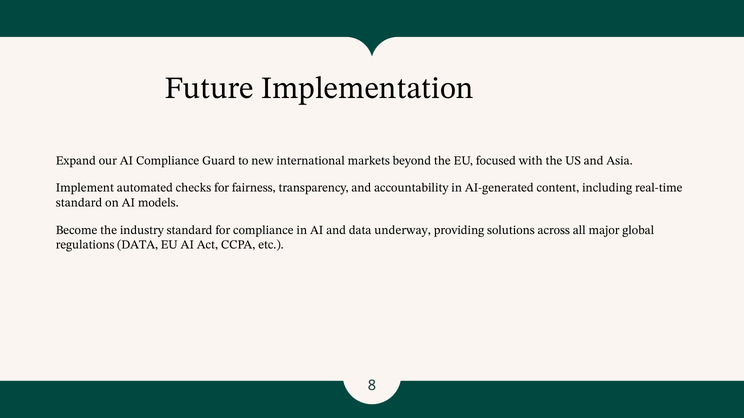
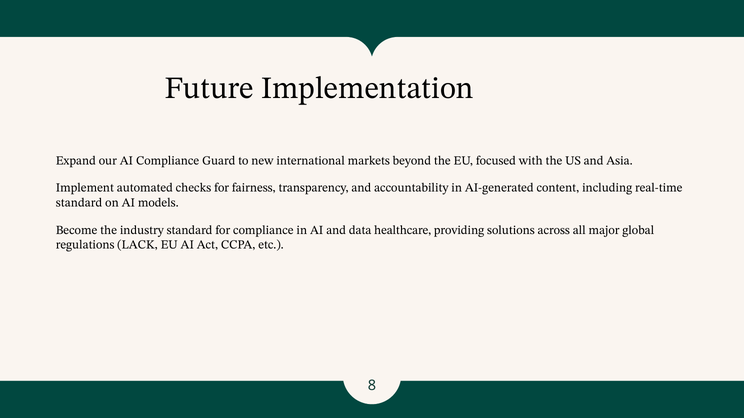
underway: underway -> healthcare (403, 230)
regulations DATA: DATA -> LACK (138, 245)
